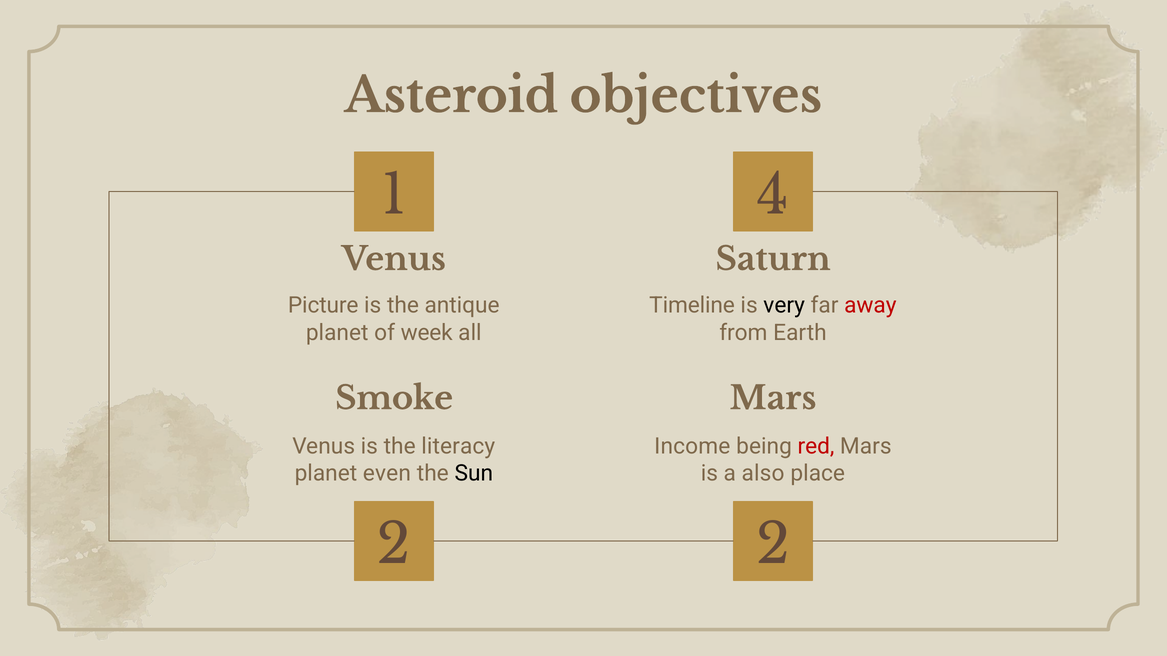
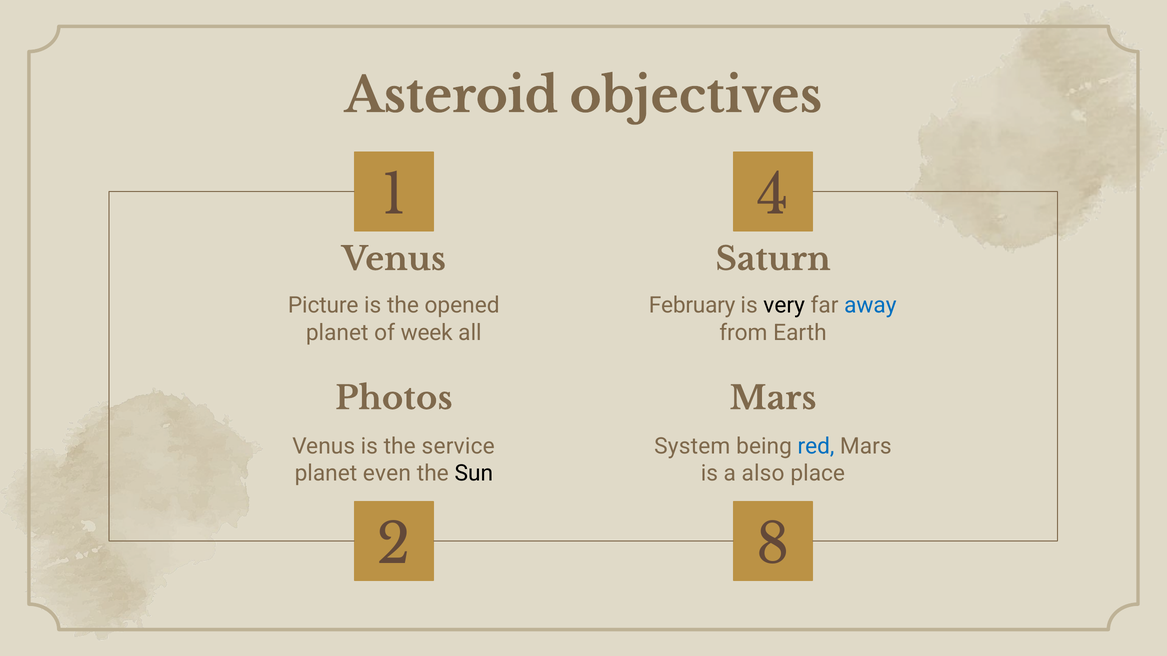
antique: antique -> opened (462, 306)
Timeline: Timeline -> February (692, 306)
away colour: red -> blue (870, 306)
Smoke: Smoke -> Photos (394, 399)
literacy: literacy -> service (458, 446)
Income: Income -> System (692, 446)
red colour: red -> blue (816, 446)
2 2: 2 -> 8 (773, 545)
